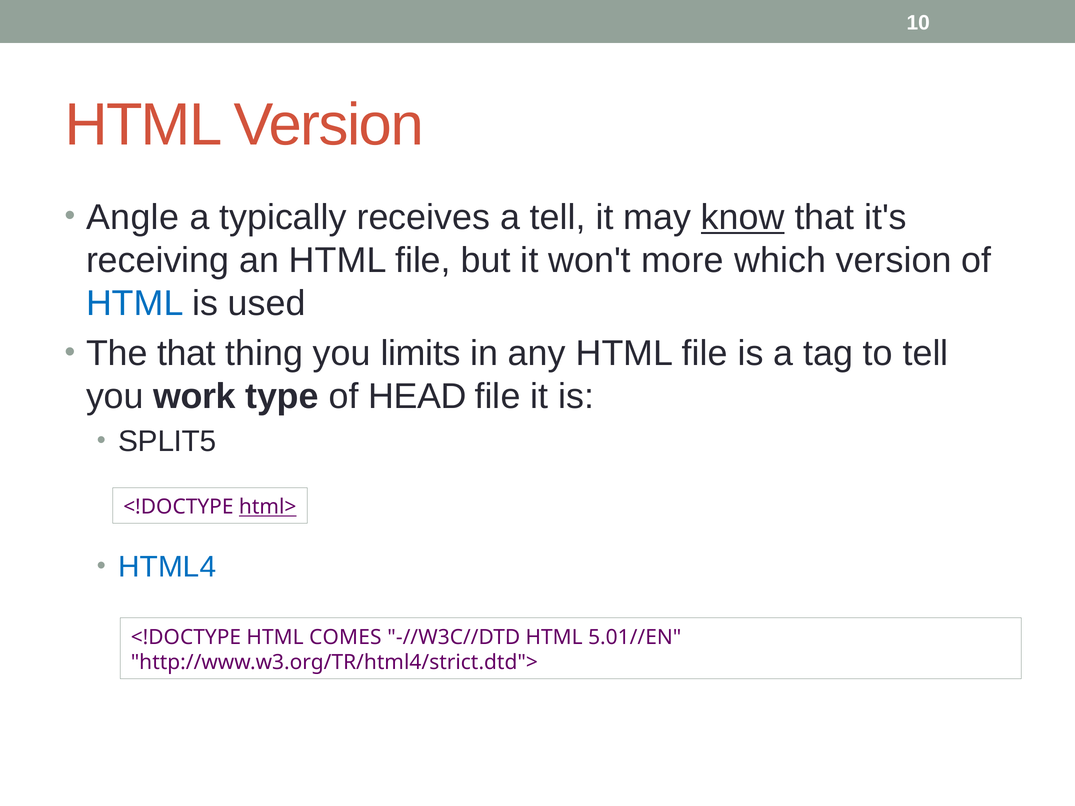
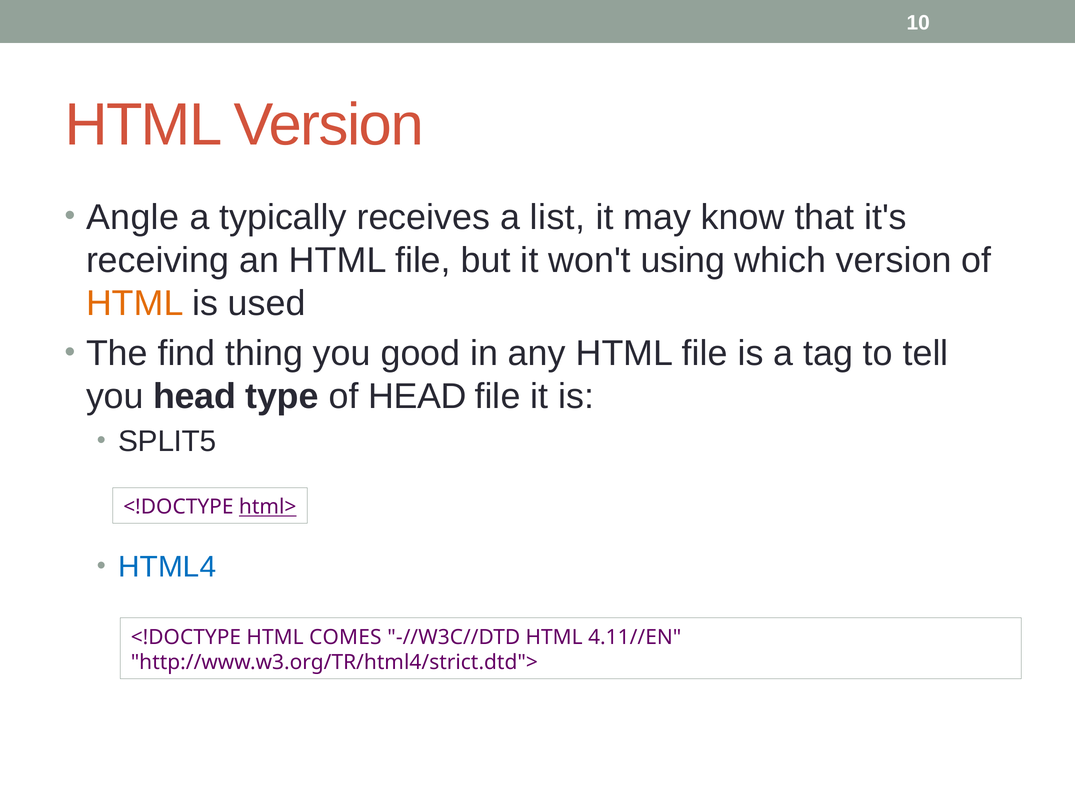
a tell: tell -> list (558, 218)
know underline: present -> none (743, 218)
more: more -> using (683, 261)
HTML colour: blue -> orange (135, 304)
The that: that -> find (186, 354)
limits: limits -> good (420, 354)
you work: work -> head (195, 397)
5.01//EN: 5.01//EN -> 4.11//EN (635, 637)
